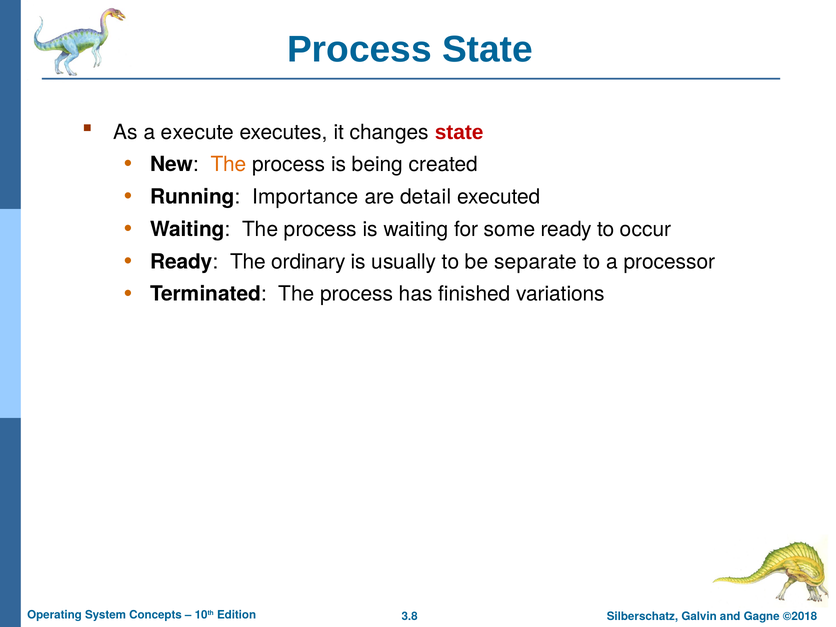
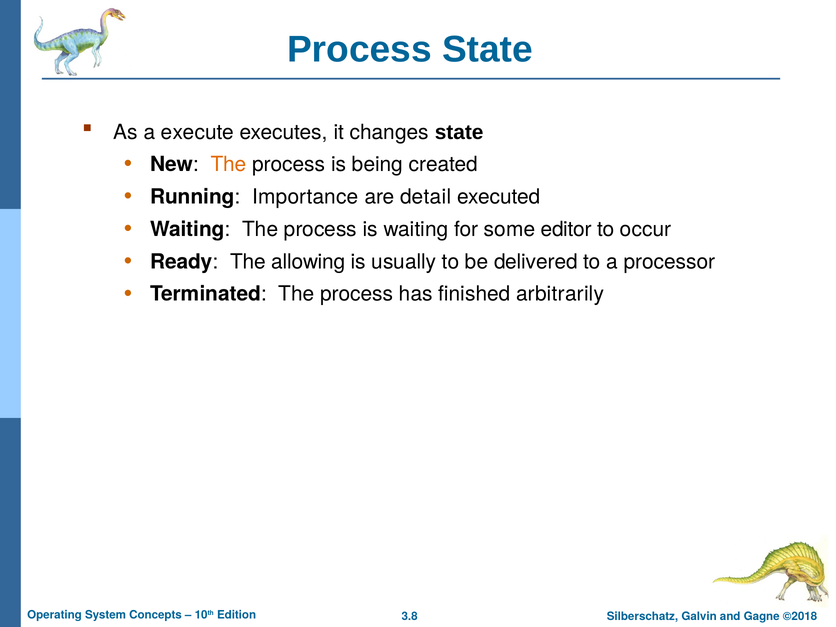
state colour: red -> black (459, 132)
some ready: ready -> editor (566, 229)
ordinary: ordinary -> allowing (308, 262)
separate: separate -> delivered (536, 262)
variations: variations -> arbitrarily (560, 294)
